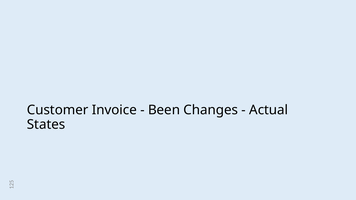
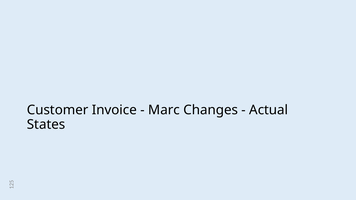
Been: Been -> Marc (164, 110)
